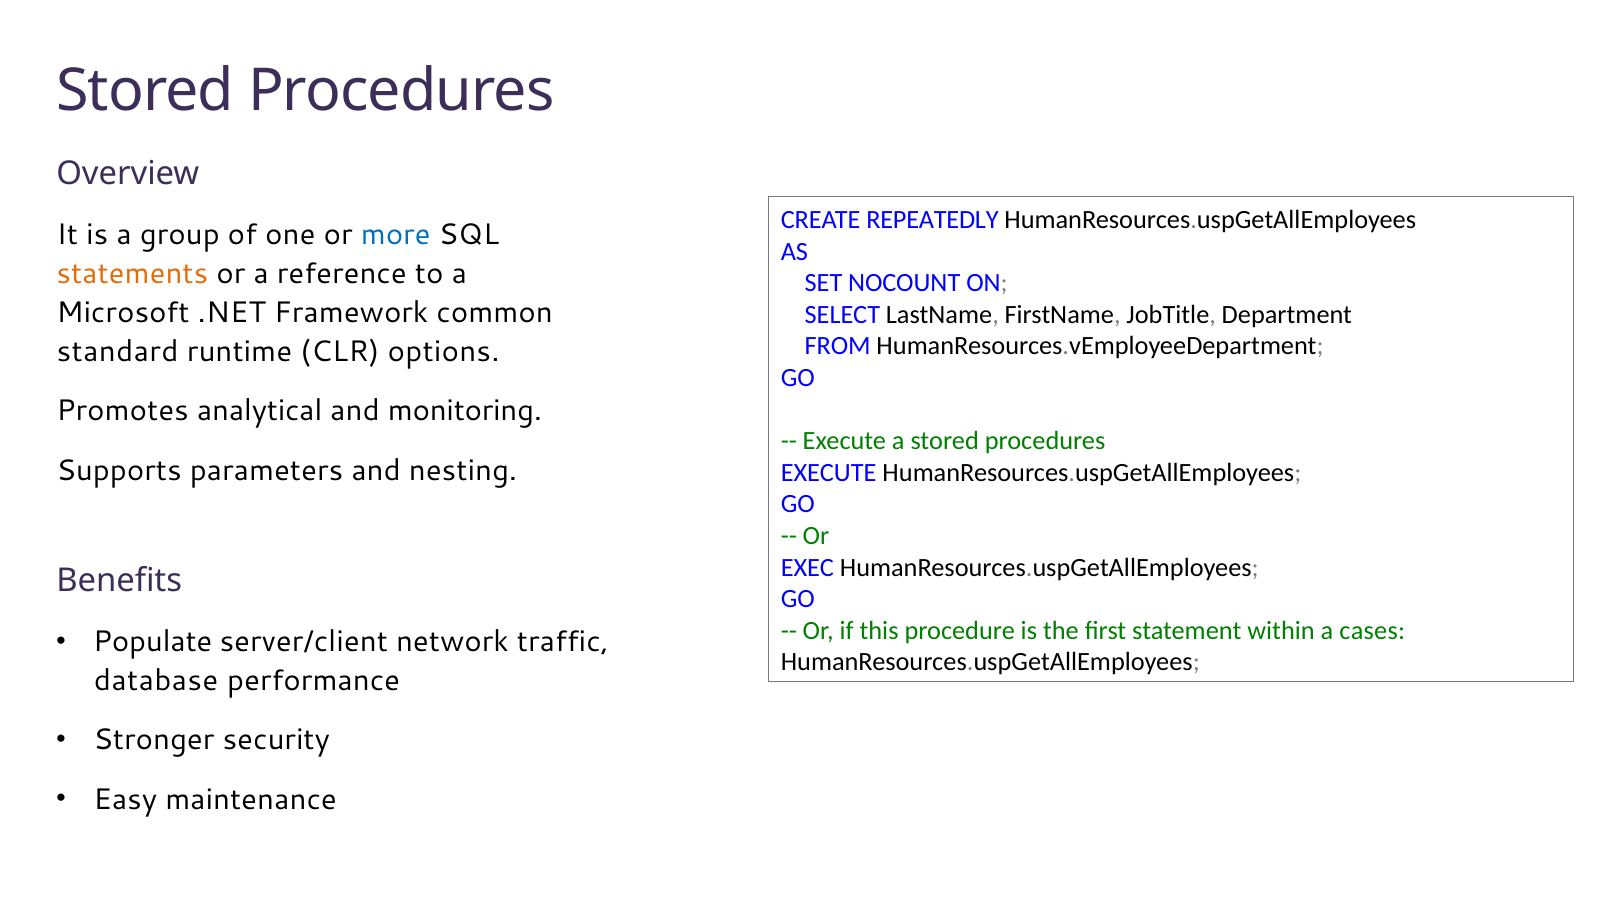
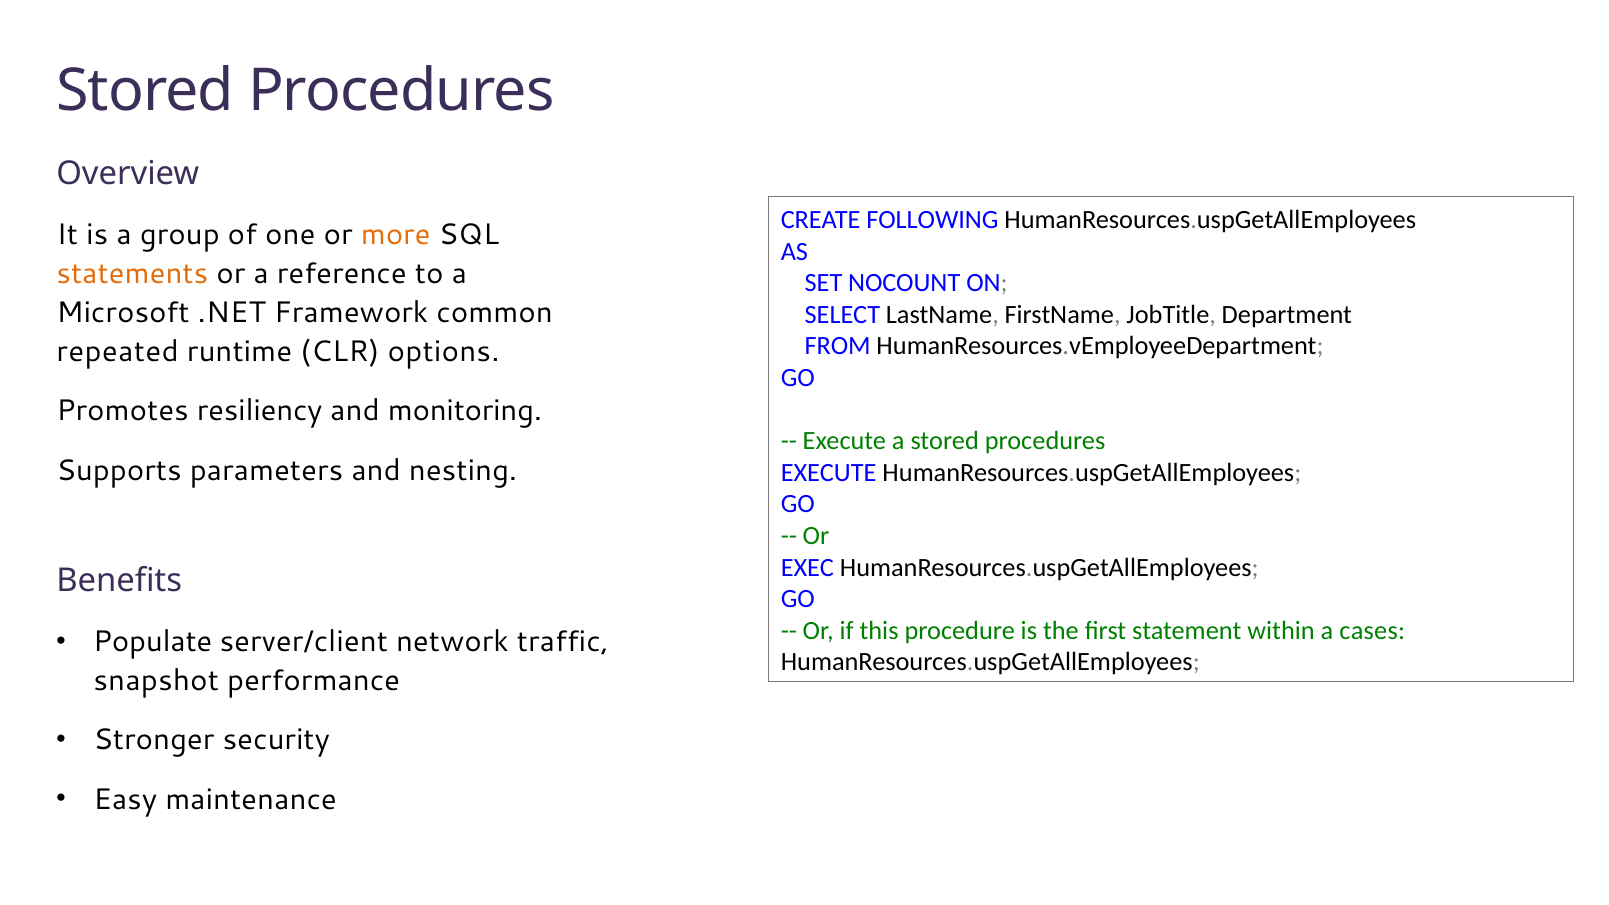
REPEATEDLY: REPEATEDLY -> FOLLOWING (932, 220)
more colour: blue -> orange (396, 235)
standard: standard -> repeated (118, 352)
analytical: analytical -> resiliency (260, 411)
database: database -> snapshot (156, 681)
